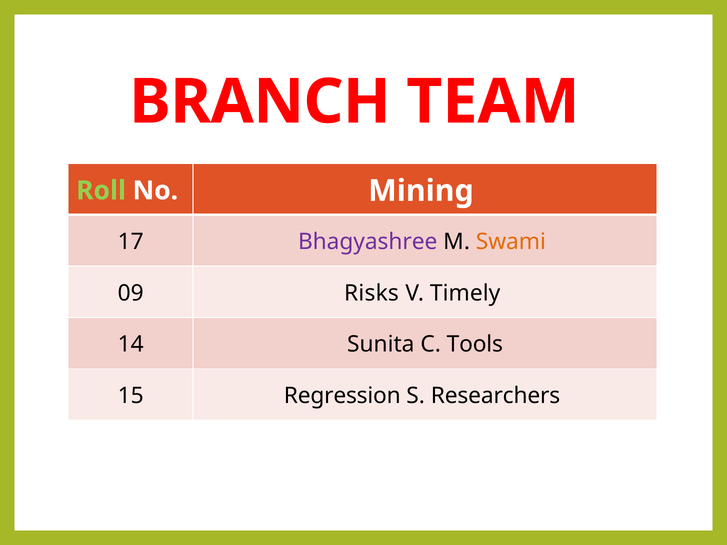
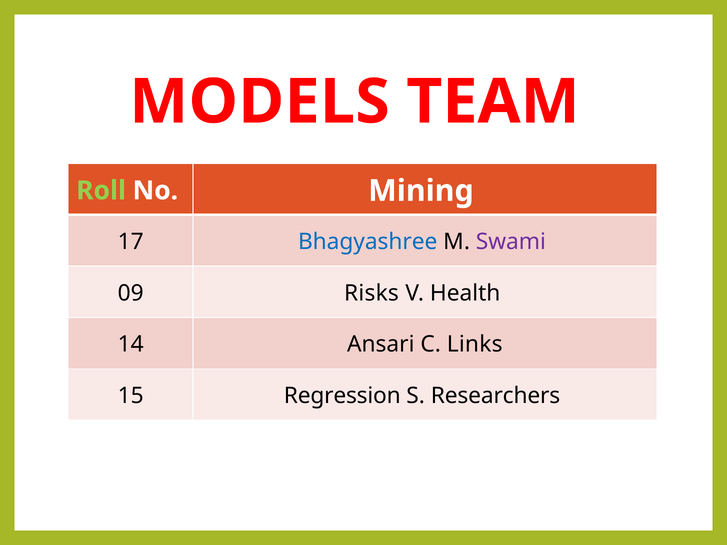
BRANCH: BRANCH -> MODELS (260, 102)
Bhagyashree colour: purple -> blue (368, 242)
Swami colour: orange -> purple (511, 242)
Timely: Timely -> Health (465, 293)
Sunita: Sunita -> Ansari (381, 344)
Tools: Tools -> Links (475, 344)
